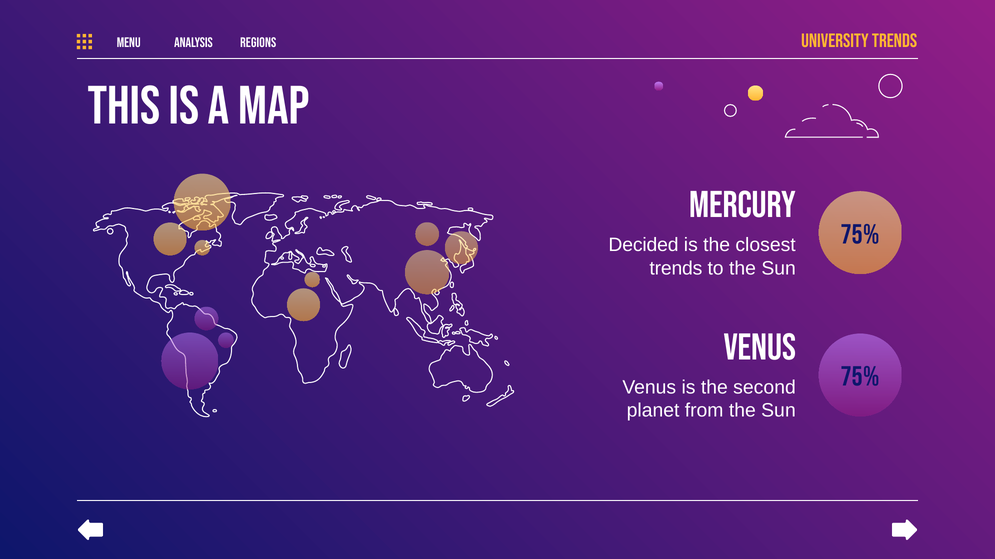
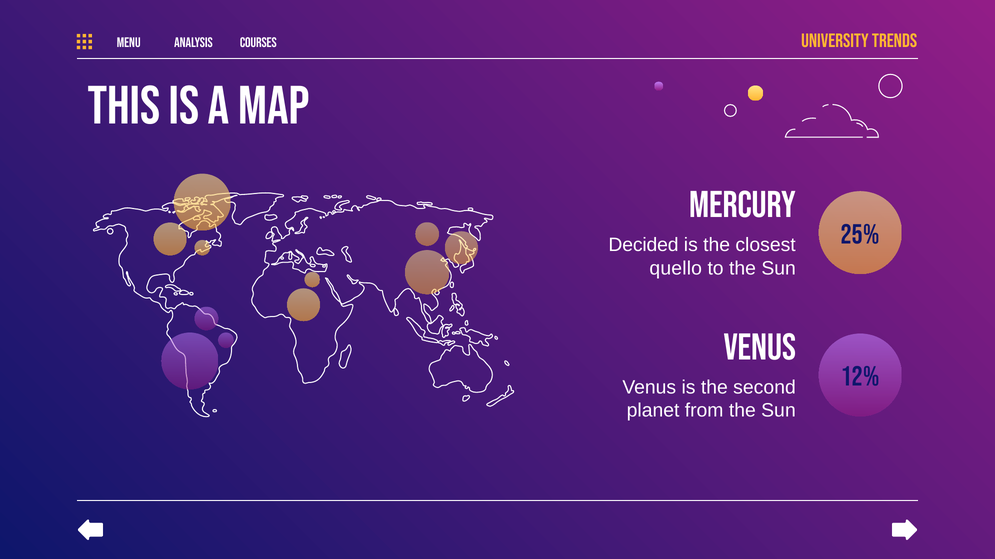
REGIONS: REGIONS -> COURSES (258, 43)
75%: 75% -> 25% (860, 235)
trends: trends -> quello (676, 269)
75%: 75% -> 12% (860, 377)
